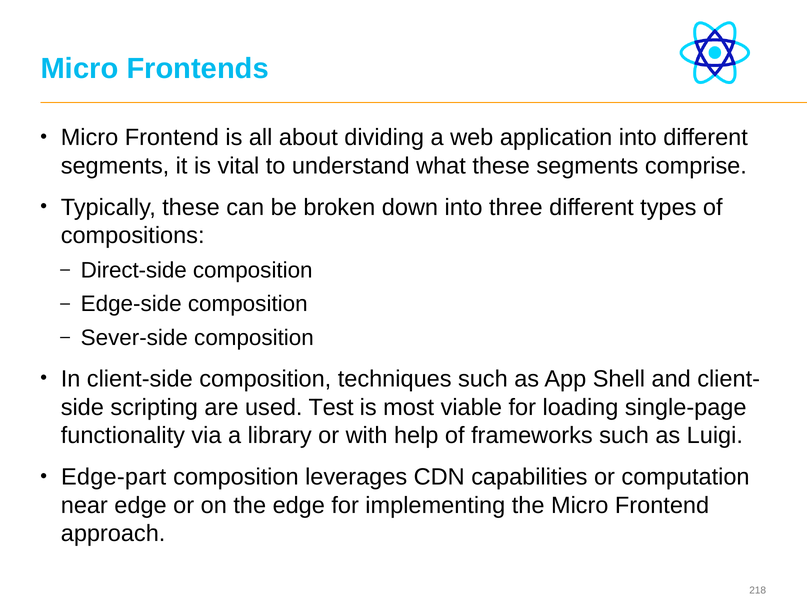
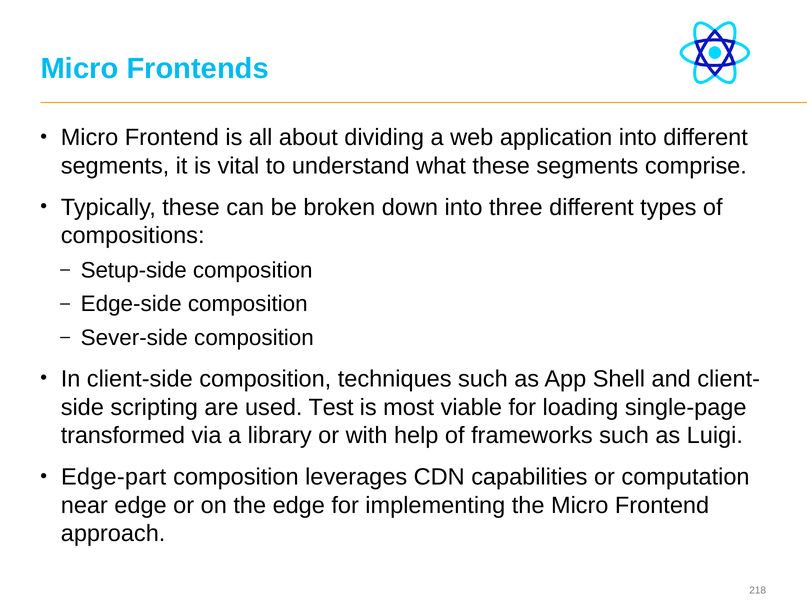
Direct-side: Direct-side -> Setup-side (134, 270)
functionality: functionality -> transformed (123, 436)
